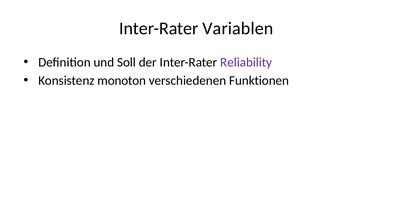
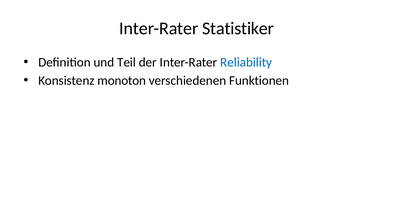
Variablen: Variablen -> Statistiker (238, 29)
Soll: Soll -> Teil (127, 62)
Reliability colour: purple -> blue (246, 62)
